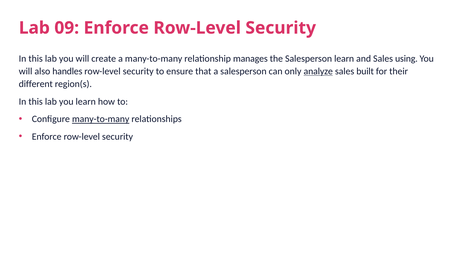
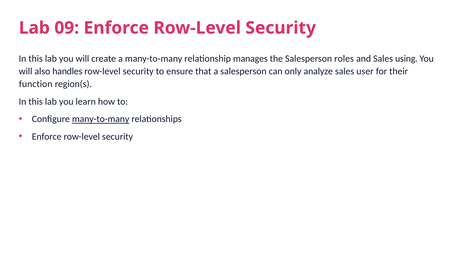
Salesperson learn: learn -> roles (344, 59)
analyze underline: present -> none (318, 71)
built: built -> user (365, 71)
different: different -> function (36, 84)
